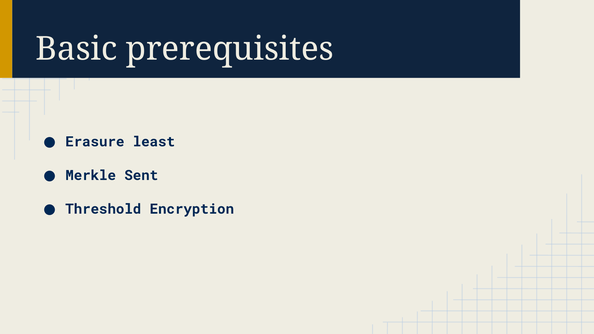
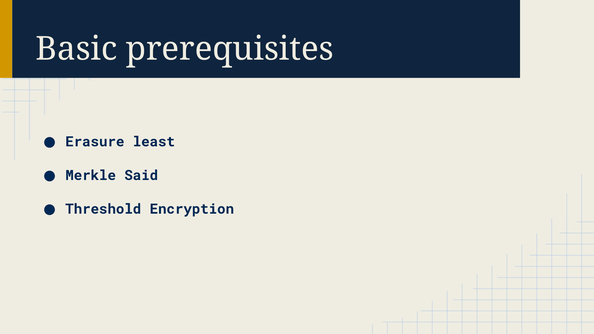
Sent: Sent -> Said (141, 175)
